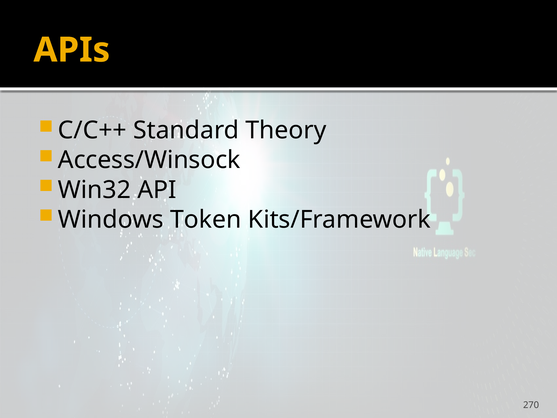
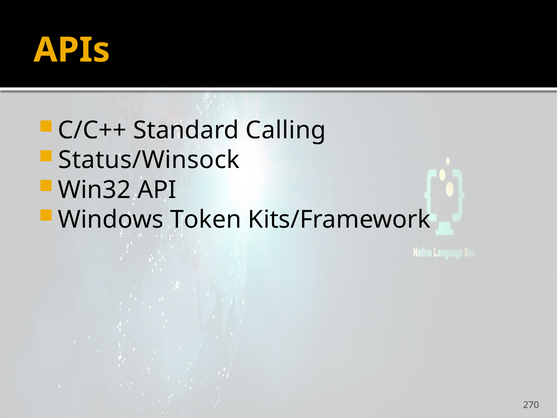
Theory: Theory -> Calling (286, 130)
Access/Winsock: Access/Winsock -> Status/Winsock (149, 160)
